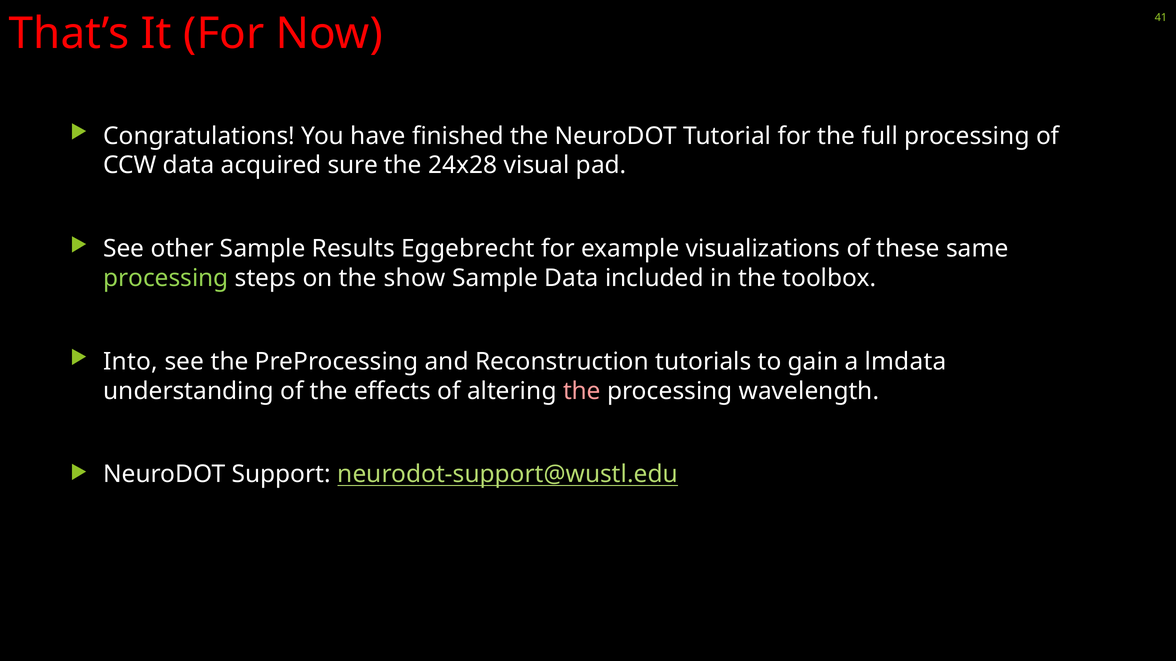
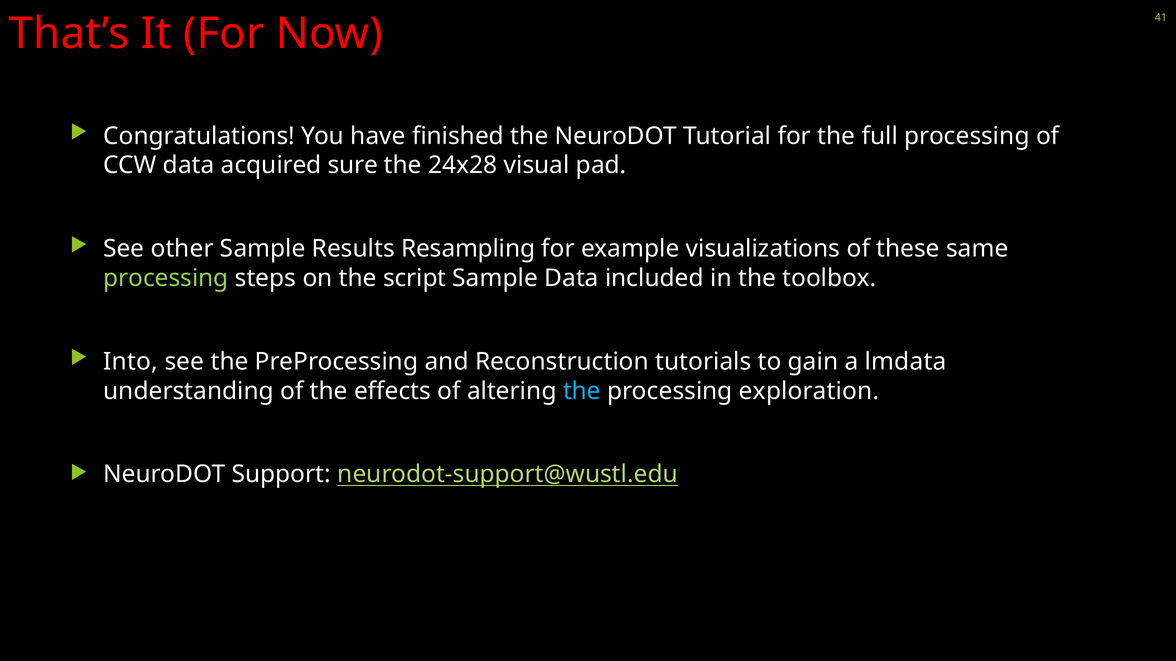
Eggebrecht: Eggebrecht -> Resampling (468, 249)
show: show -> script (415, 278)
the colour: pink -> light blue (582, 391)
wavelength: wavelength -> exploration (809, 391)
